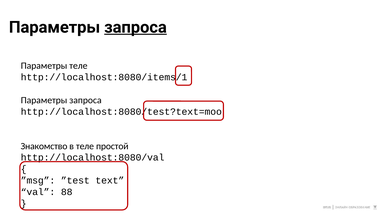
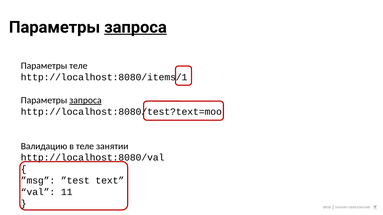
запроса underline: none -> present (85, 100)
Знакомство: Знакомство -> Валидацию (44, 146)
простой: простой -> занятии (112, 146)
88: 88 -> 11 (67, 192)
